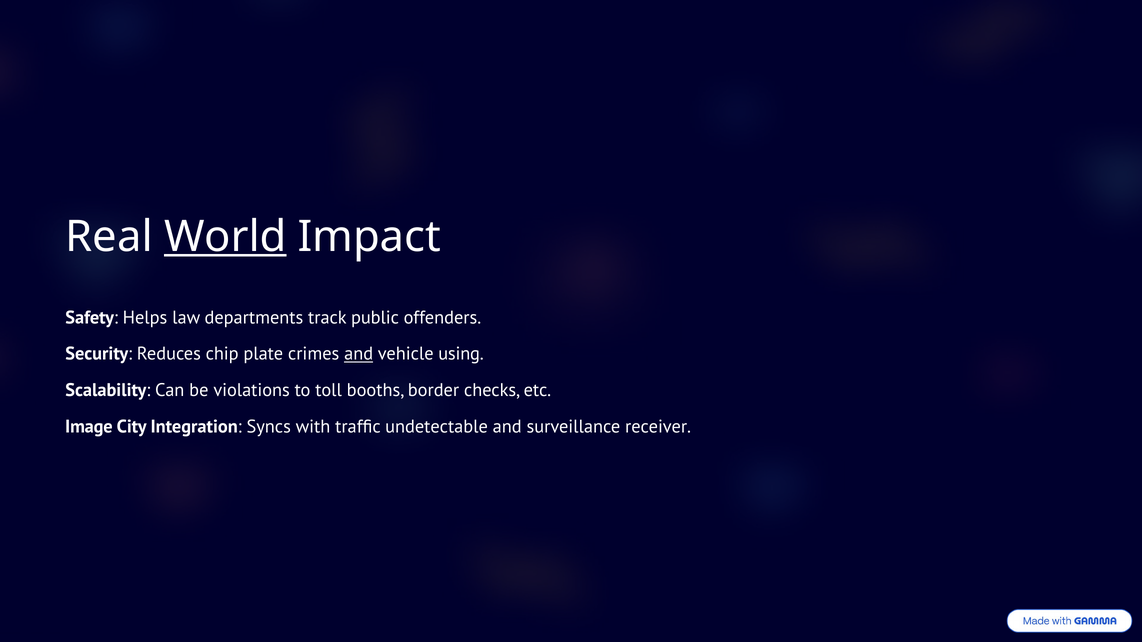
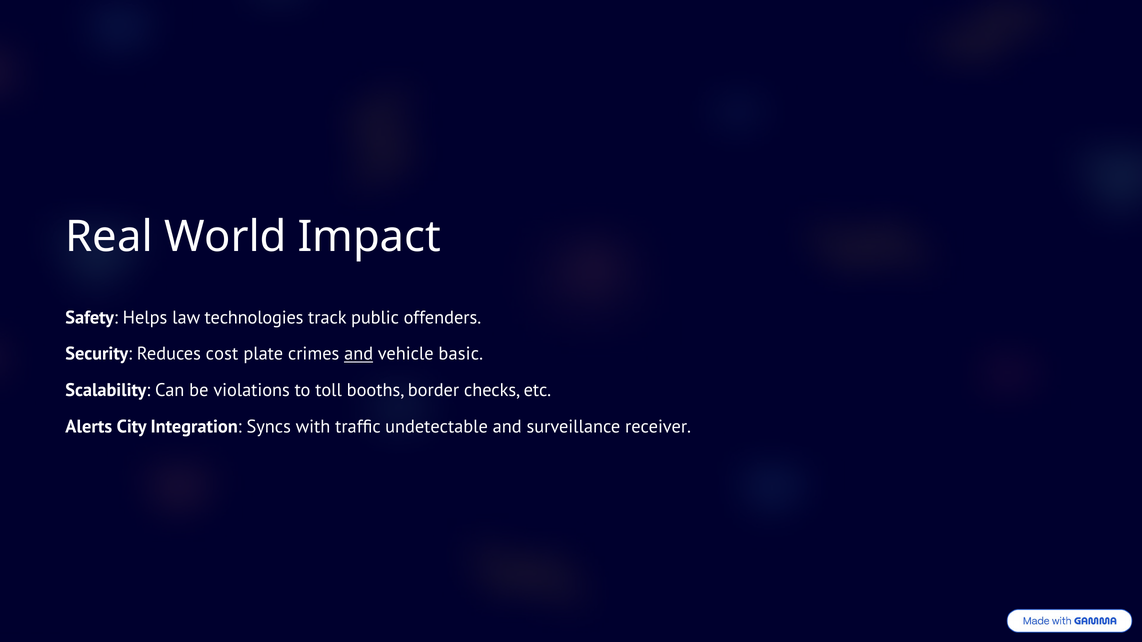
World underline: present -> none (225, 237)
departments: departments -> technologies (254, 318)
chip: chip -> cost (222, 354)
using: using -> basic (461, 354)
Image: Image -> Alerts (89, 427)
